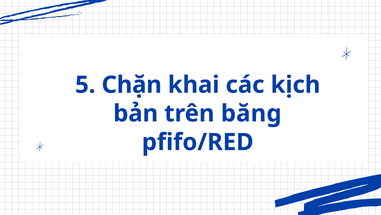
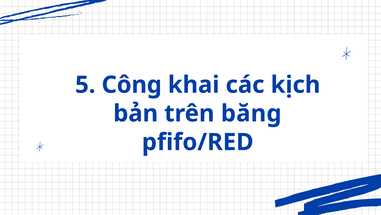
Chặn: Chặn -> Công (132, 85)
